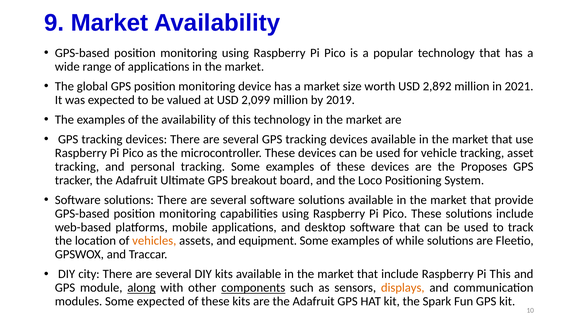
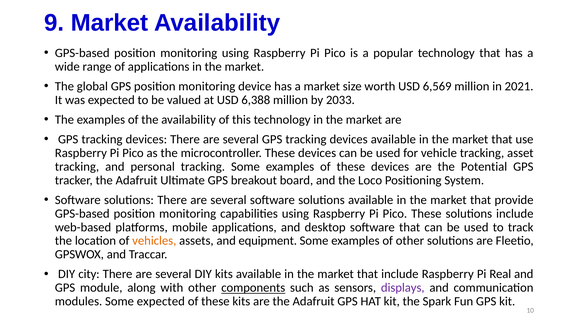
2,892: 2,892 -> 6,569 (437, 86)
2,099: 2,099 -> 6,388 (256, 100)
2019: 2019 -> 2033 (340, 100)
Proposes: Proposes -> Potential (484, 167)
of while: while -> other (410, 241)
Pi This: This -> Real (500, 274)
along underline: present -> none (141, 288)
displays colour: orange -> purple (403, 288)
